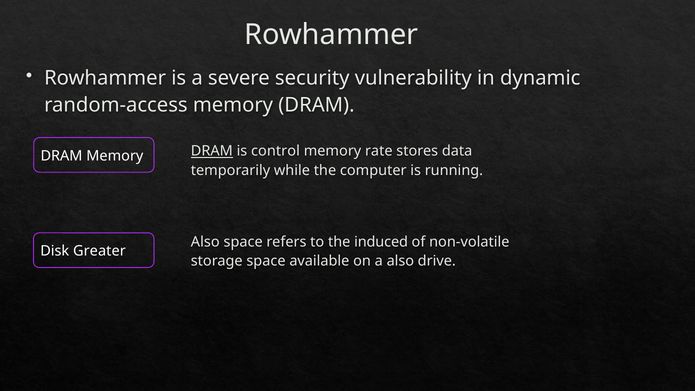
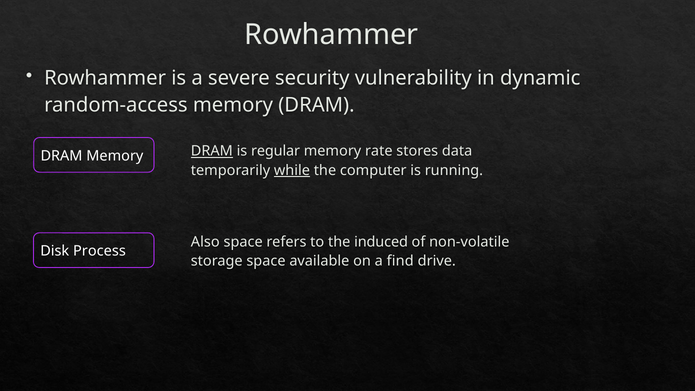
control: control -> regular (276, 151)
while underline: none -> present (292, 170)
Greater: Greater -> Process (99, 251)
a also: also -> find (400, 261)
